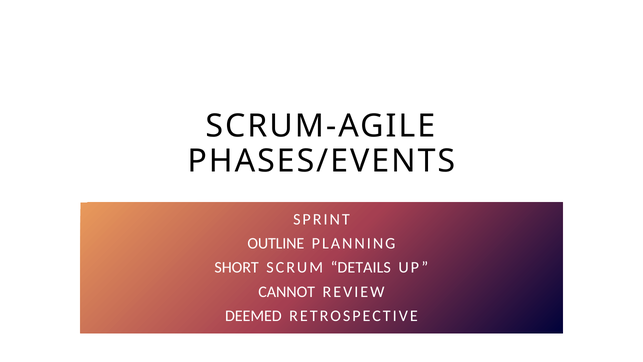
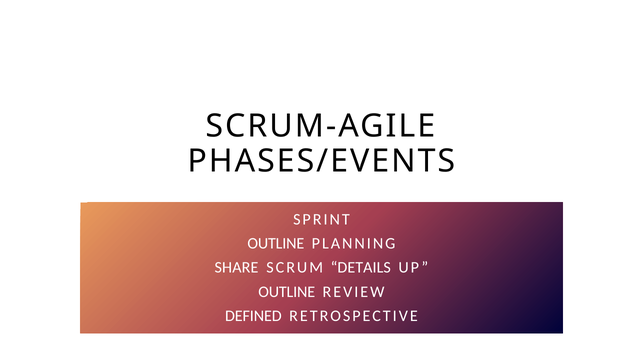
SHORT: SHORT -> SHARE (237, 267)
CANNOT: CANNOT -> OUTLINE (287, 291)
DEEMED: DEEMED -> DEFINED (253, 316)
